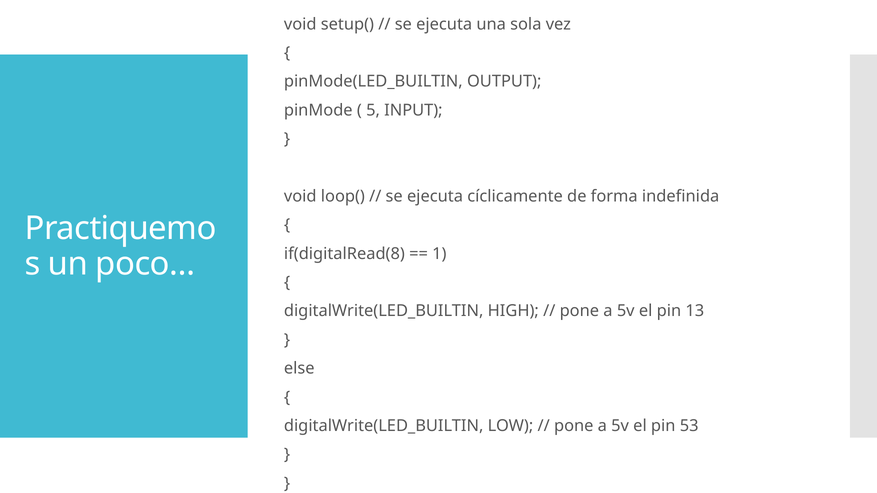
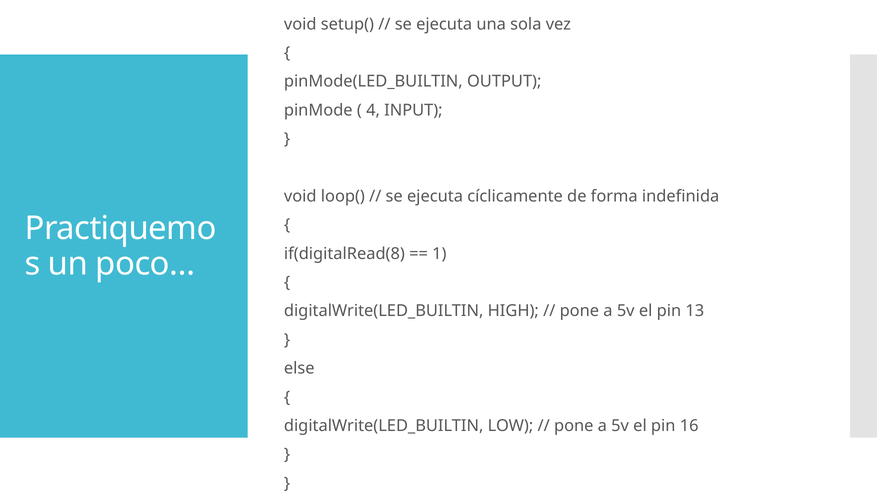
5: 5 -> 4 (373, 110)
53: 53 -> 16 (689, 426)
